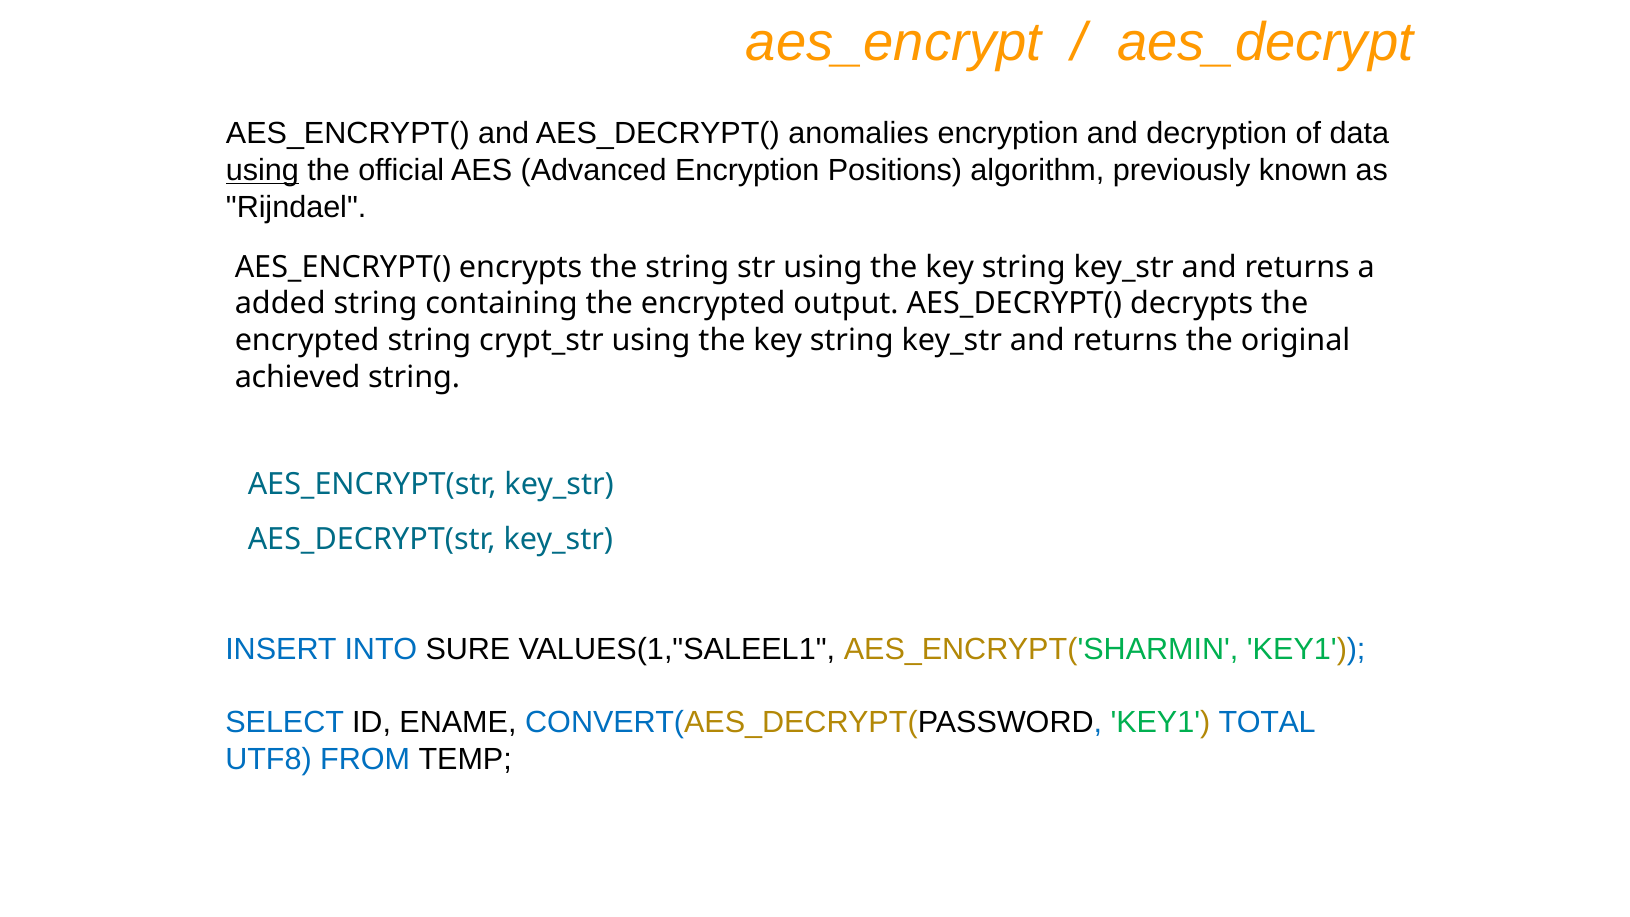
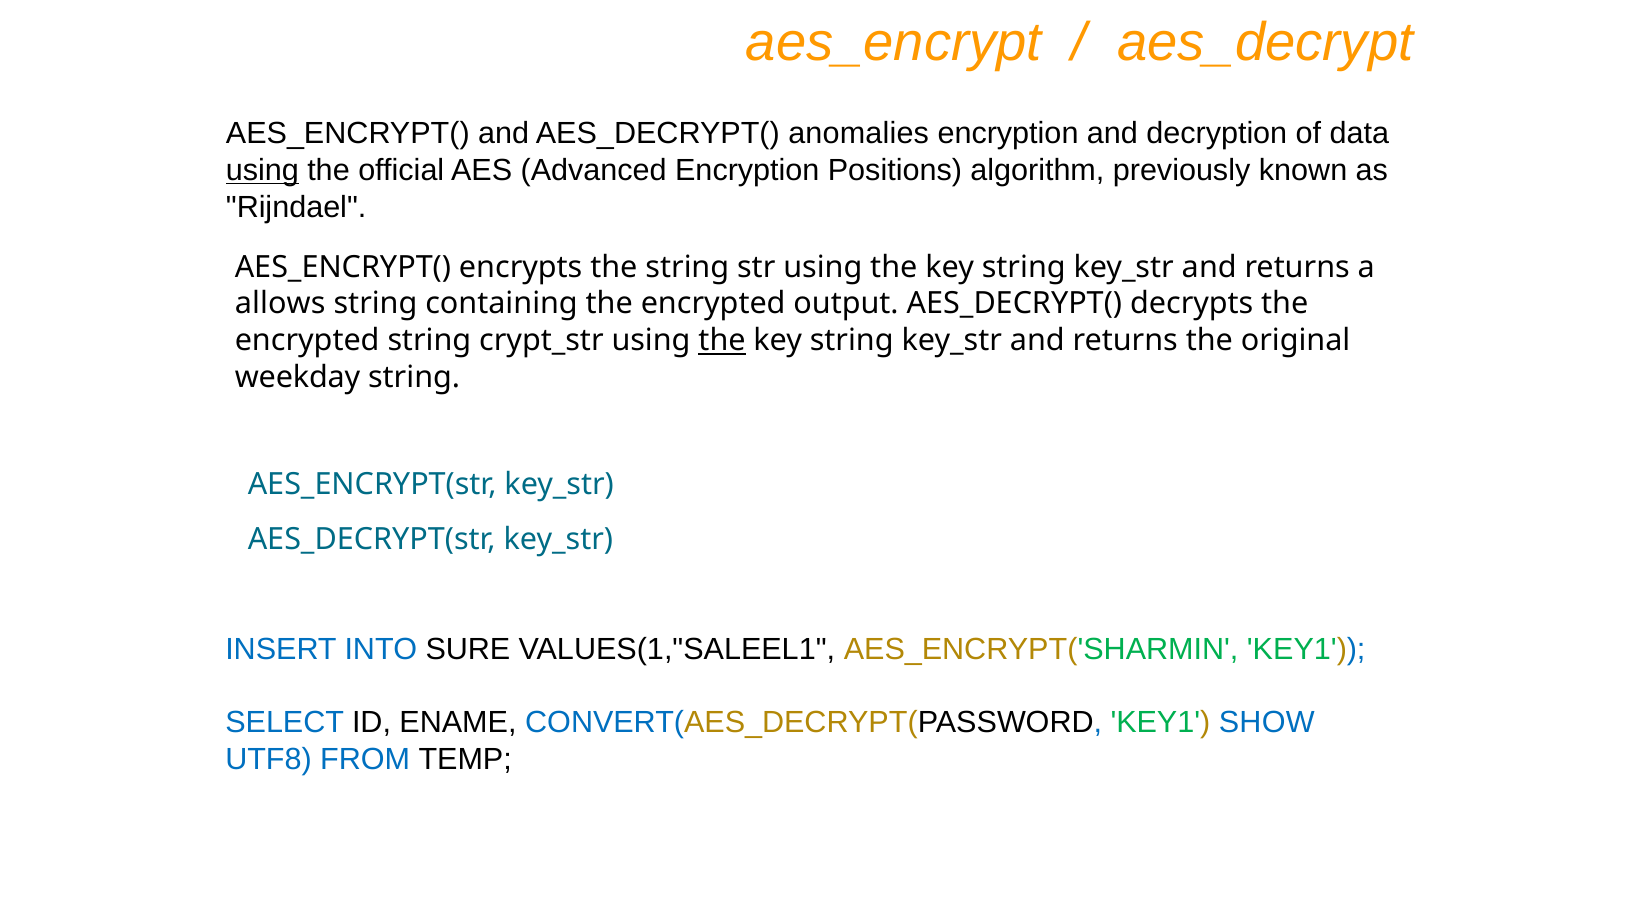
added: added -> allows (280, 304)
the underline: none -> present (722, 340)
achieved: achieved -> weekday (298, 377)
TOTAL: TOTAL -> SHOW (1267, 722)
